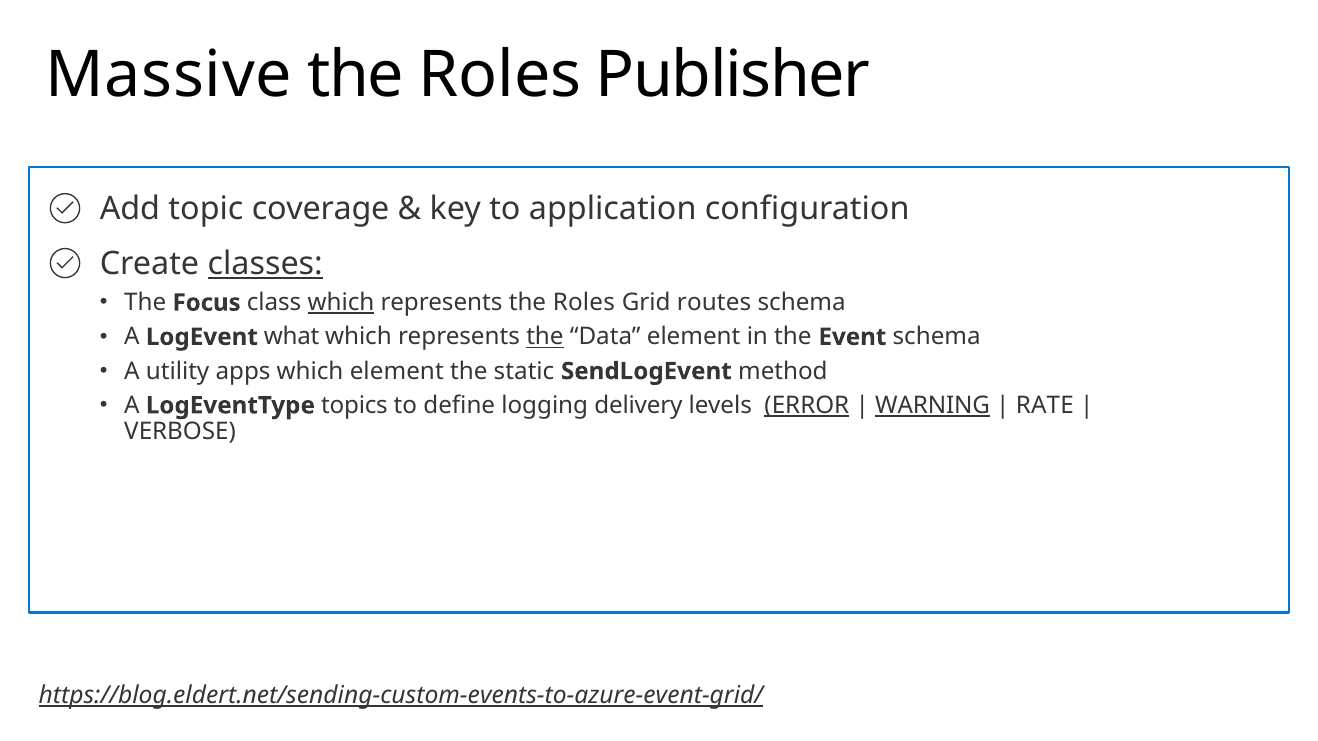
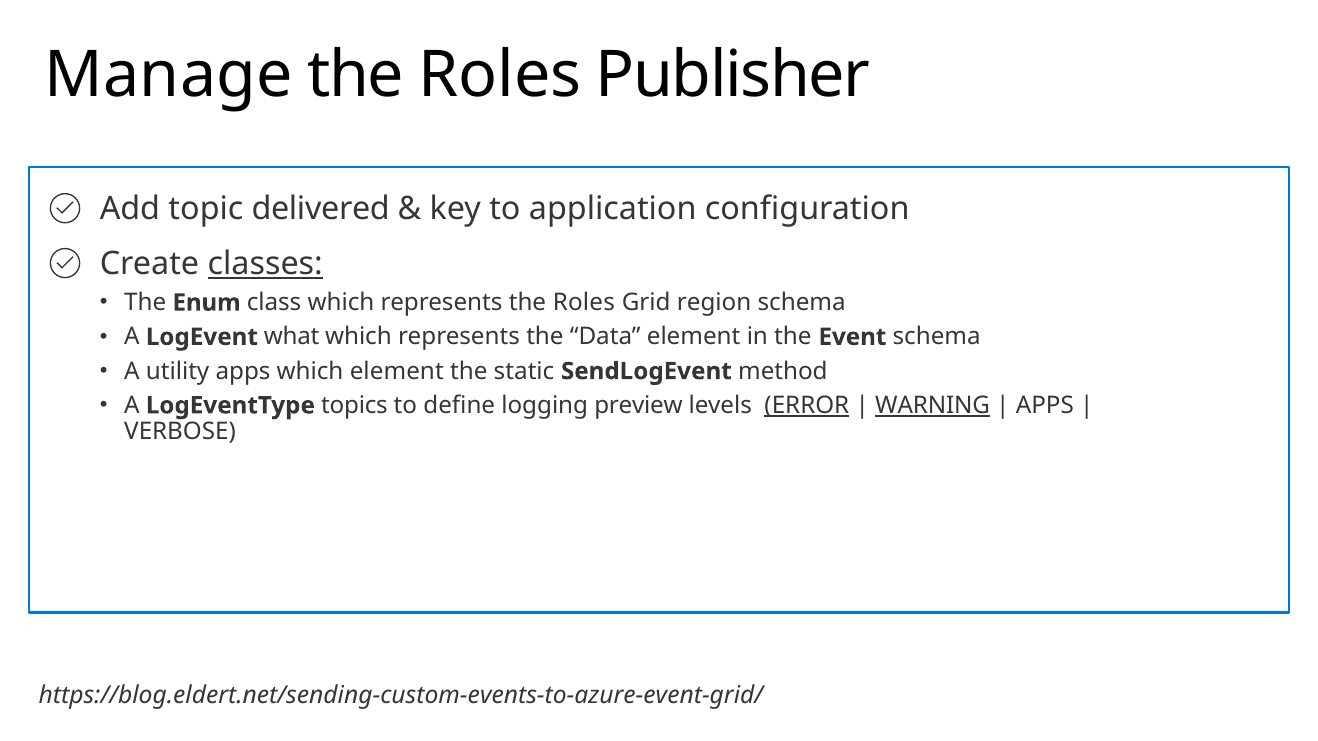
Massive: Massive -> Manage (169, 75)
coverage: coverage -> delivered (321, 209)
Focus: Focus -> Enum (207, 303)
which underline: present -> none (341, 303)
routes: routes -> region (714, 303)
the underline: present -> none (545, 337)
delivery: delivery -> preview (638, 406)
RATE: RATE -> APPS (1045, 406)
https://blog.eldert.net/sending-custom-events-to-azure-event-grid/ underline: present -> none (401, 696)
